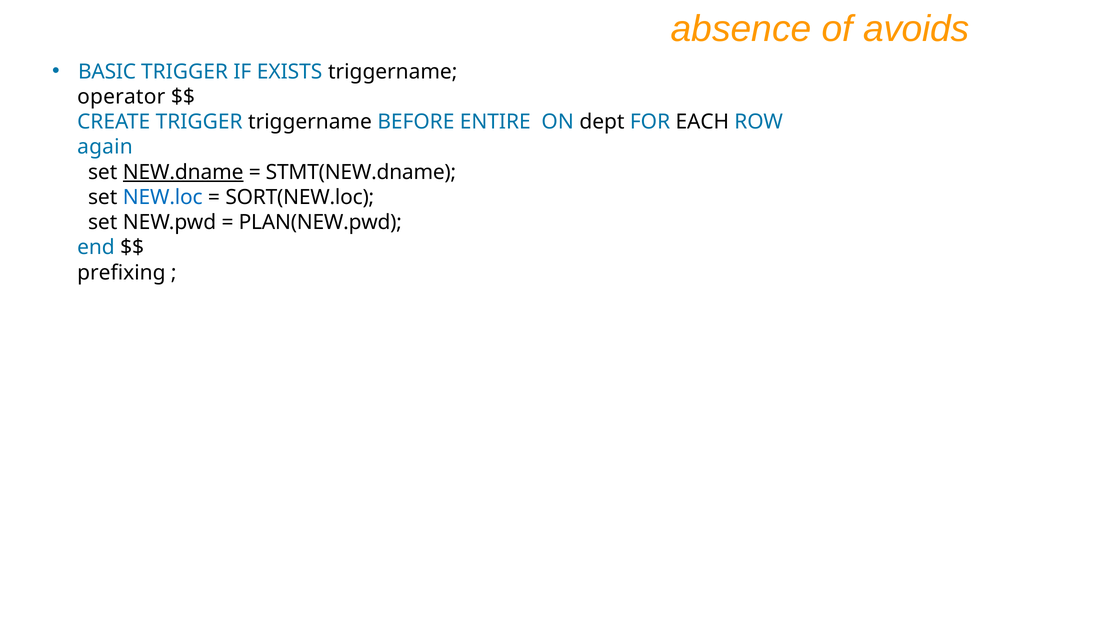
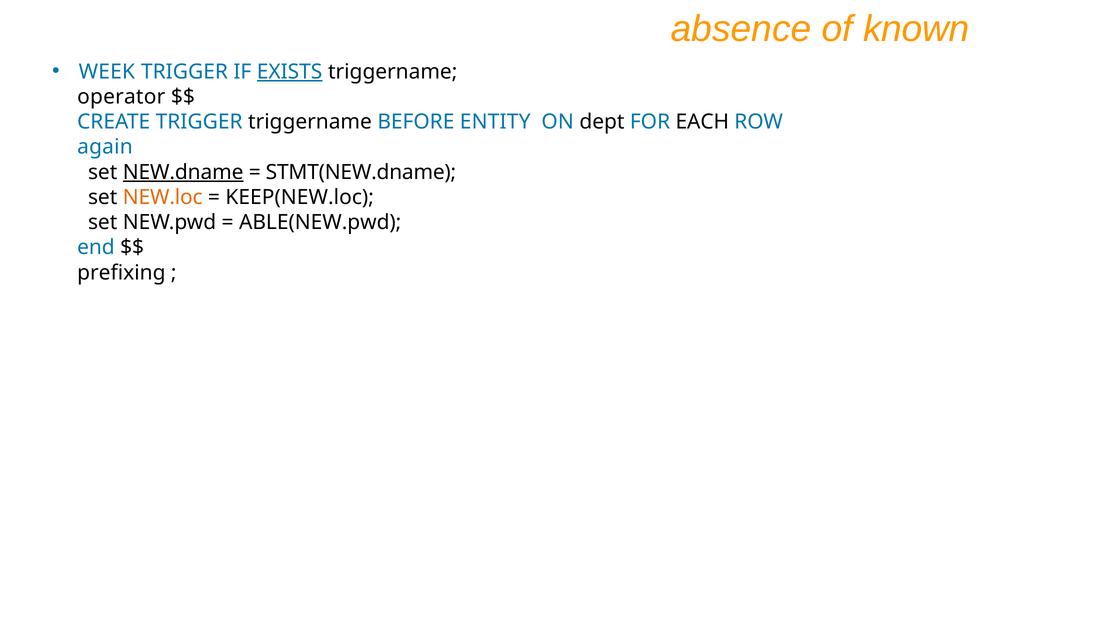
avoids: avoids -> known (916, 29)
BASIC: BASIC -> WEEK (107, 72)
EXISTS underline: none -> present (290, 72)
ENTIRE: ENTIRE -> ENTITY (495, 122)
NEW.loc colour: blue -> orange (163, 197)
SORT(NEW.loc: SORT(NEW.loc -> KEEP(NEW.loc (300, 197)
PLAN(NEW.pwd: PLAN(NEW.pwd -> ABLE(NEW.pwd (320, 222)
